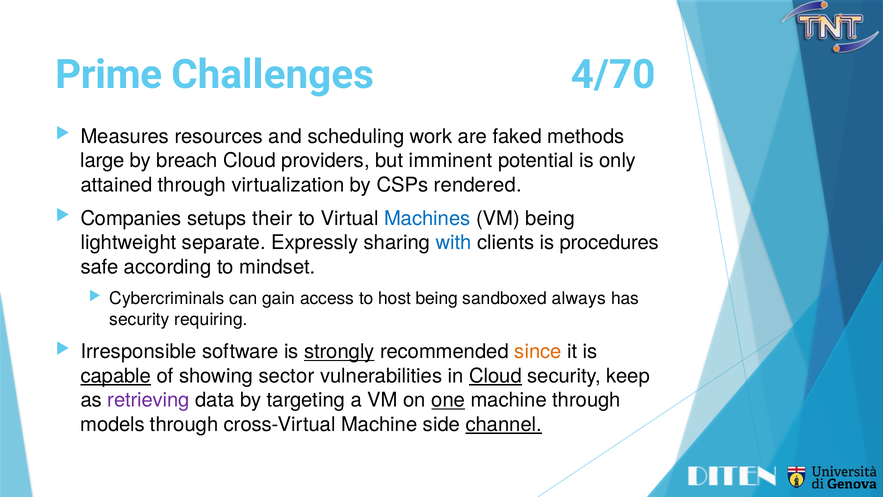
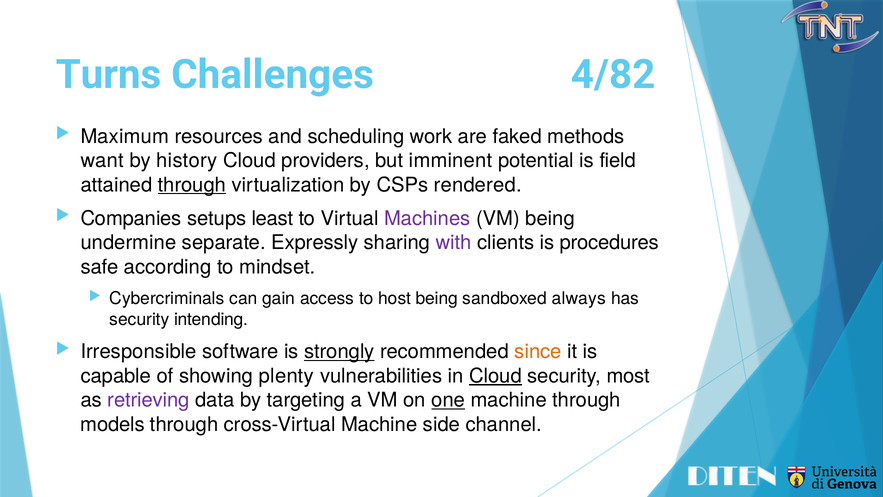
Prime: Prime -> Turns (108, 75)
4/70: 4/70 -> 4/82 (613, 75)
Measures: Measures -> Maximum (125, 136)
large: large -> want (102, 161)
breach: breach -> history (187, 161)
only: only -> field (618, 161)
through underline: none -> present (192, 185)
their: their -> least (273, 218)
Machines colour: blue -> purple (427, 218)
lightweight: lightweight -> undermine (128, 243)
with colour: blue -> purple (454, 243)
requiring: requiring -> intending (211, 319)
capable underline: present -> none (116, 376)
sector: sector -> plenty (286, 376)
keep: keep -> most (628, 376)
channel underline: present -> none (504, 424)
